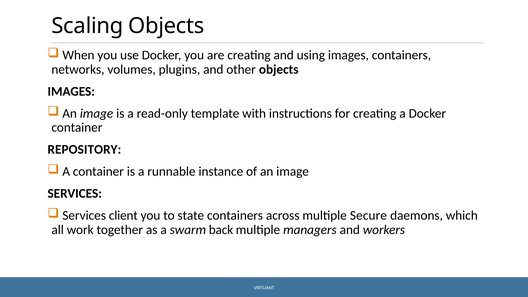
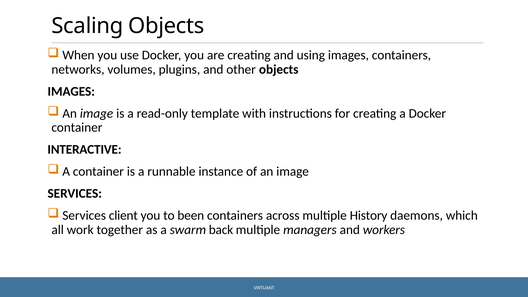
REPOSITORY: REPOSITORY -> INTERACTIVE (84, 150)
state: state -> been (191, 215)
Secure: Secure -> History (369, 215)
